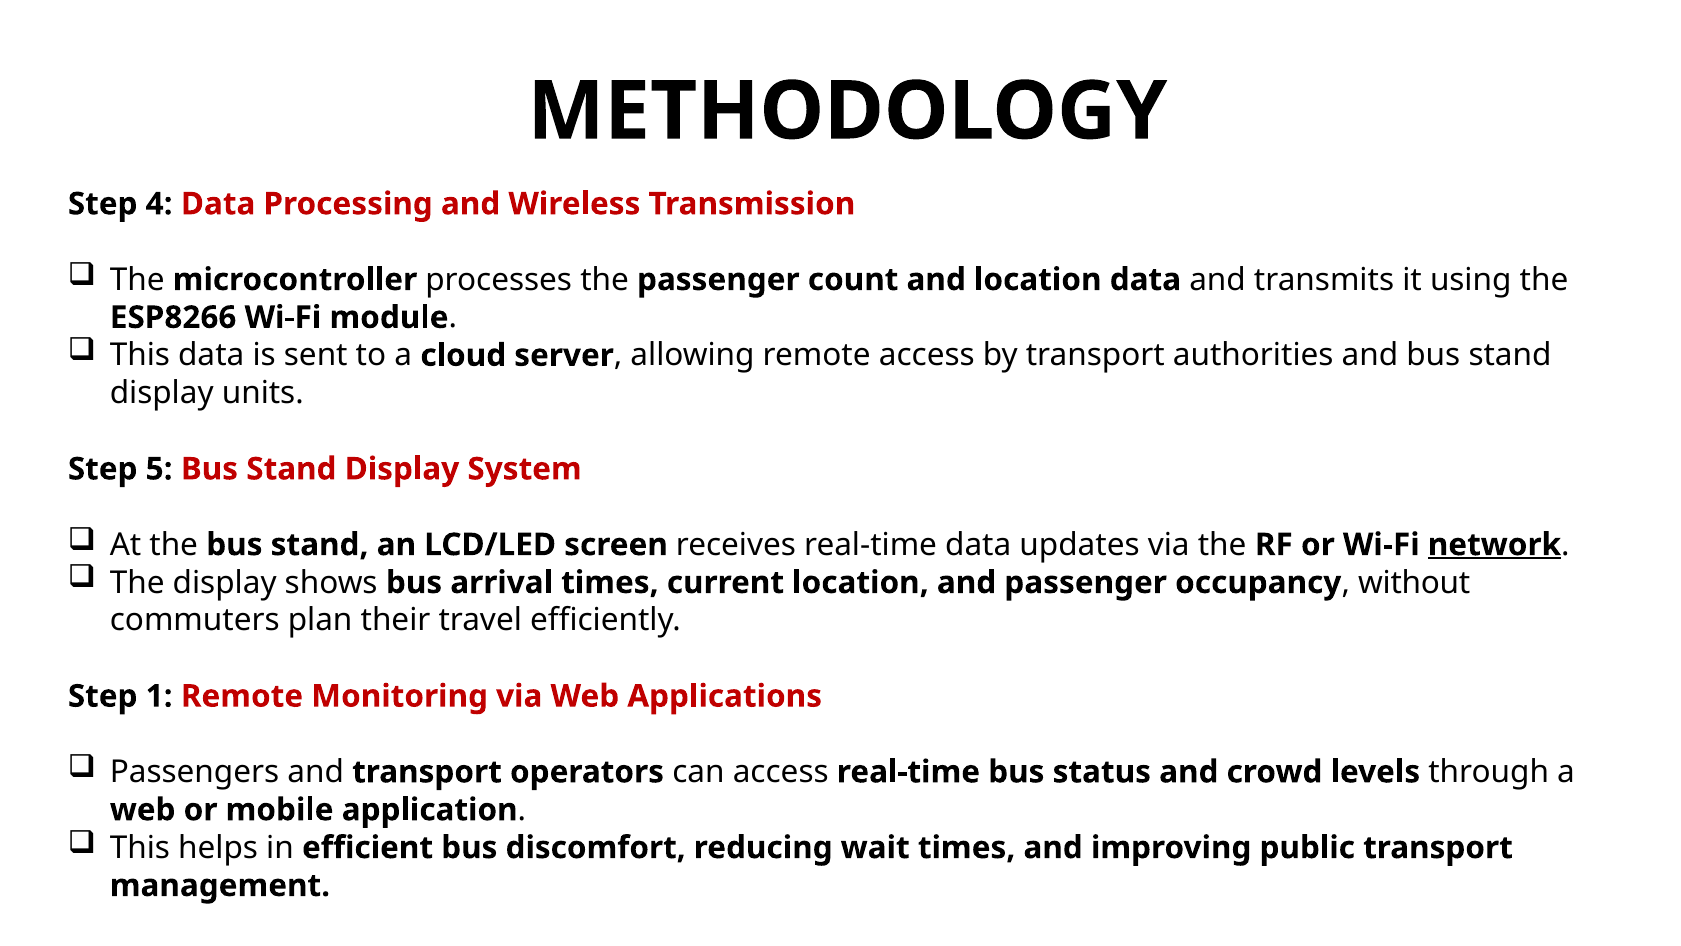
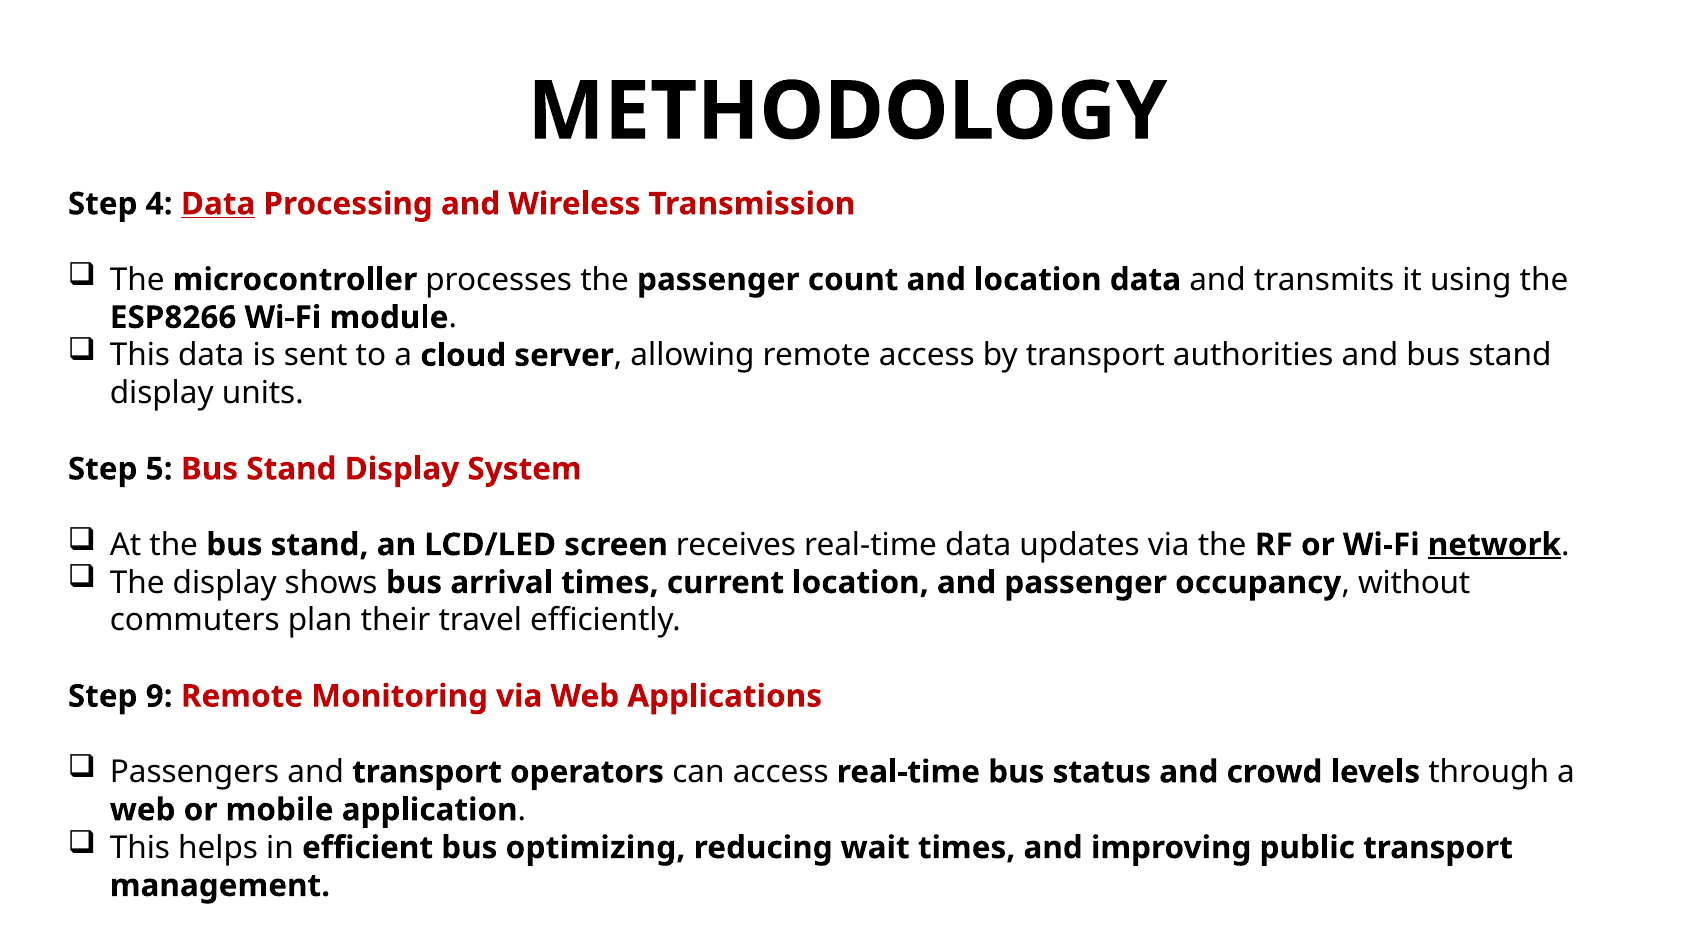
Data underline: none -> present (218, 204)
1: 1 -> 9 (159, 696)
discomfort: discomfort -> optimizing (595, 847)
